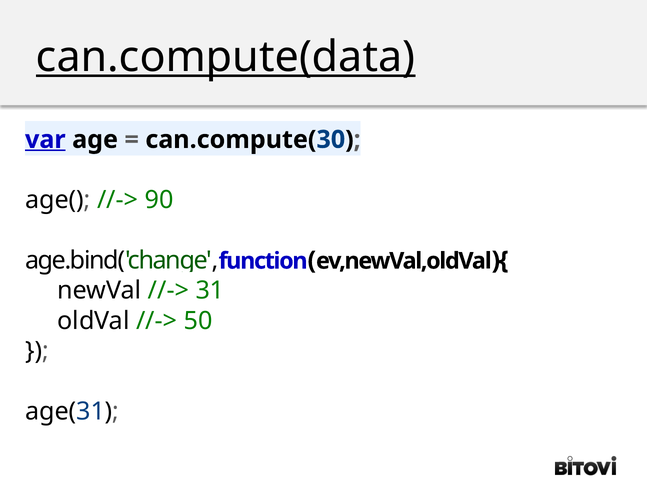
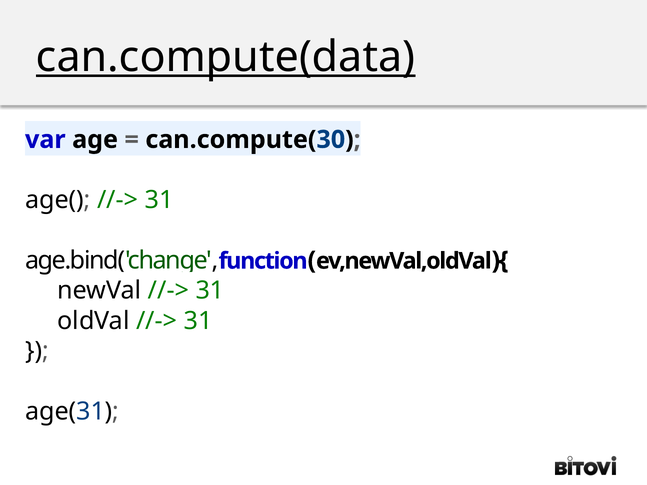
var underline: present -> none (45, 140)
90: 90 -> 31 (159, 200)
50: 50 -> 31 (198, 321)
